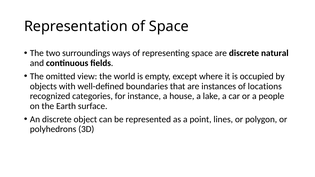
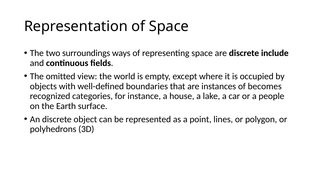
natural: natural -> include (275, 53)
locations: locations -> becomes (265, 86)
